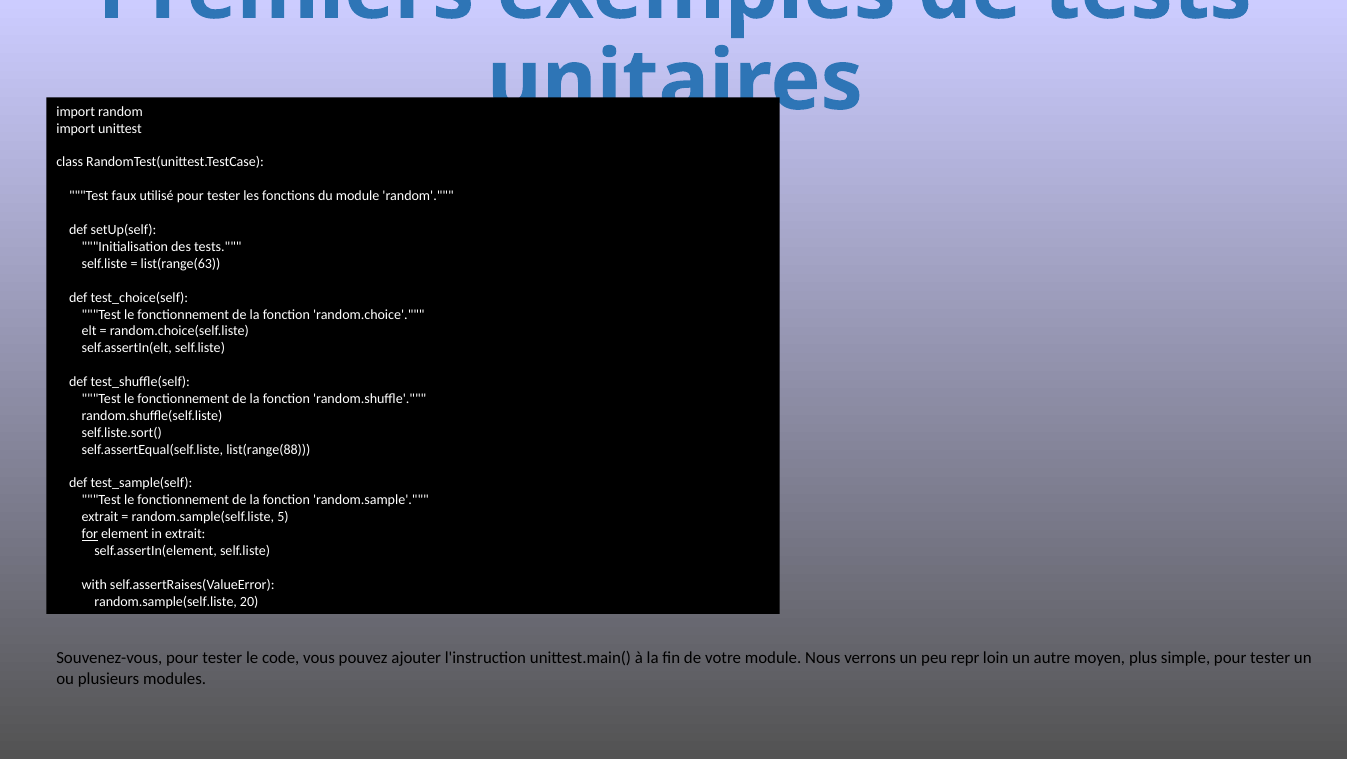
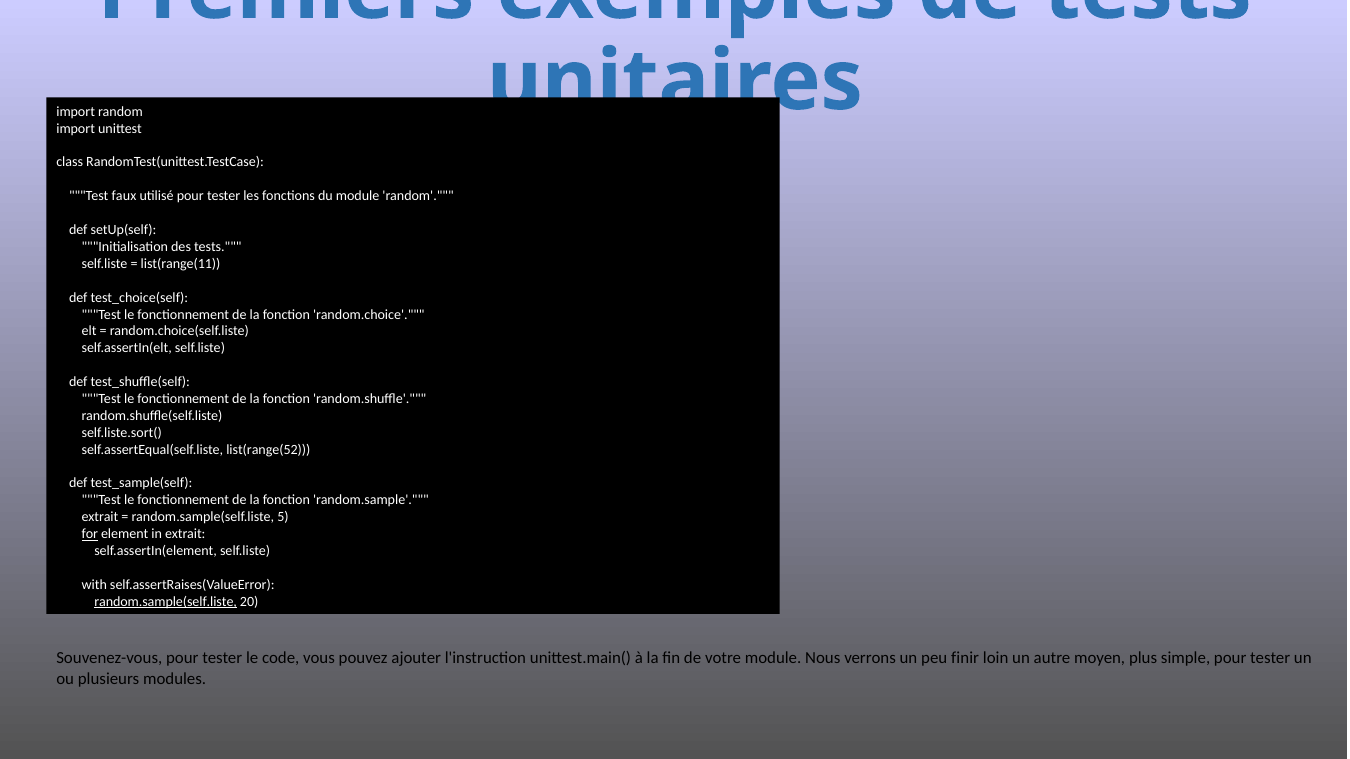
list(range(63: list(range(63 -> list(range(11 (181, 264)
list(range(88: list(range(88 -> list(range(52 (268, 450)
random.sample(self.liste underline: none -> present (166, 602)
repr: repr -> finir (965, 659)
